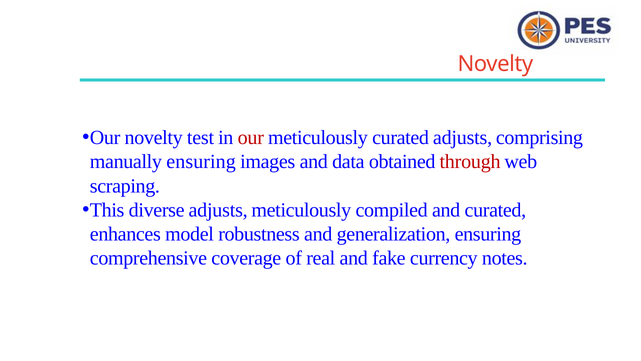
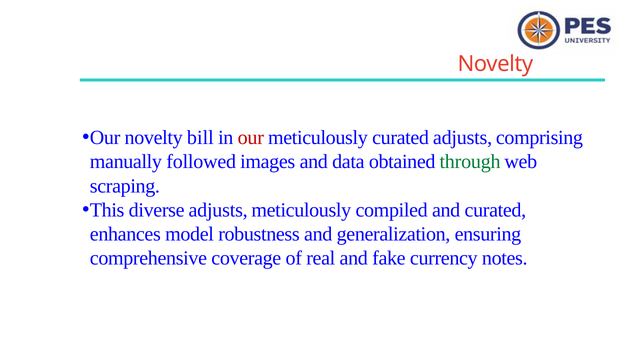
test: test -> bill (200, 138)
manually ensuring: ensuring -> followed (201, 162)
through colour: red -> green (470, 162)
